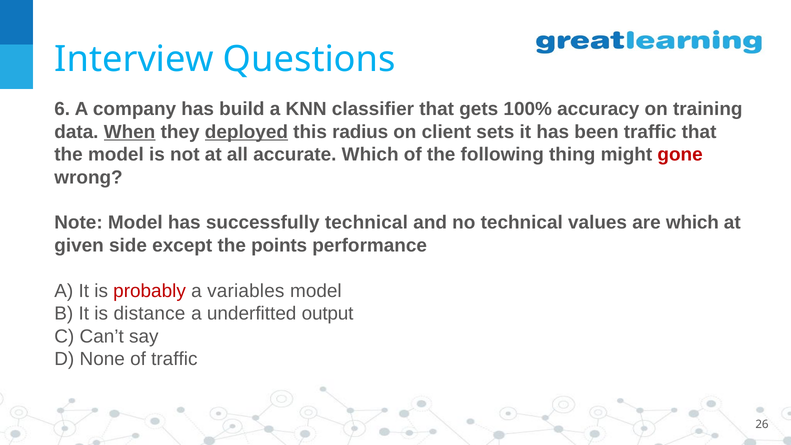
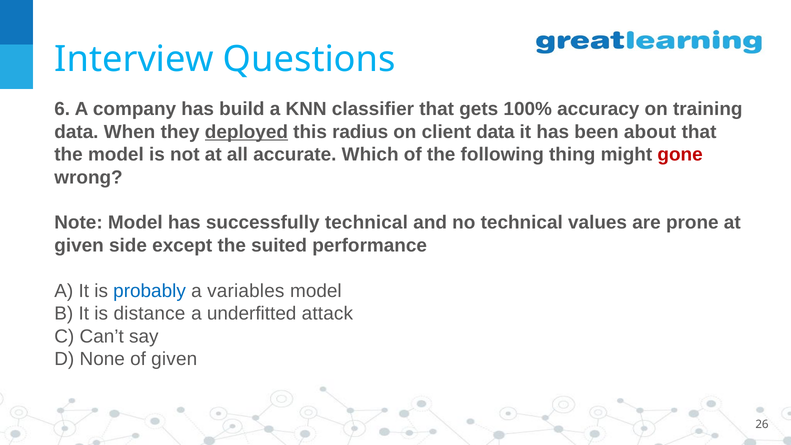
When underline: present -> none (130, 132)
client sets: sets -> data (495, 132)
been traffic: traffic -> about (650, 132)
are which: which -> prone (692, 223)
points: points -> suited (279, 245)
probably colour: red -> blue (150, 291)
output: output -> attack (327, 314)
of traffic: traffic -> given (174, 359)
